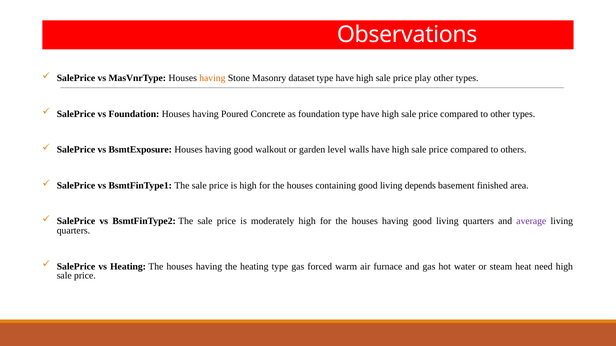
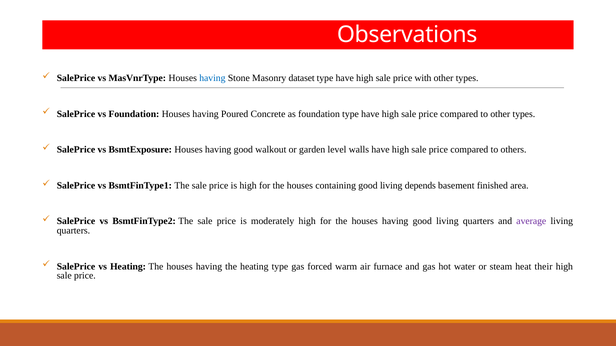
having colour: orange -> blue (212, 78)
play: play -> with (423, 78)
need: need -> their (544, 267)
